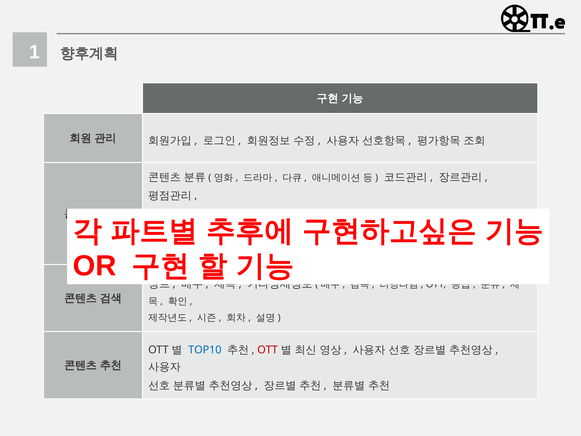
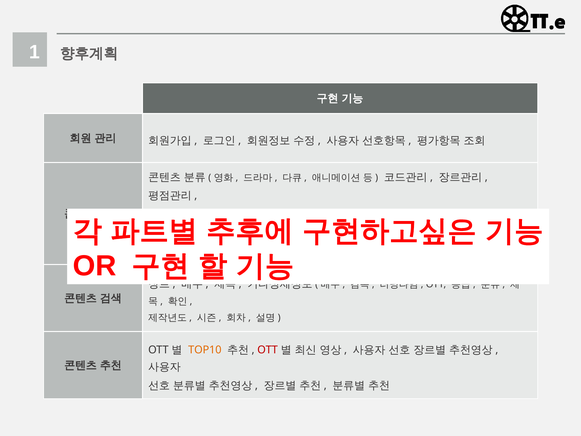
TOP10 colour: blue -> orange (205, 350)
